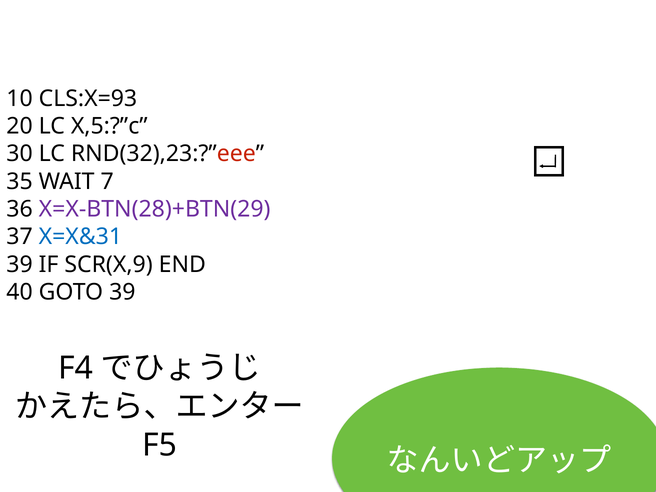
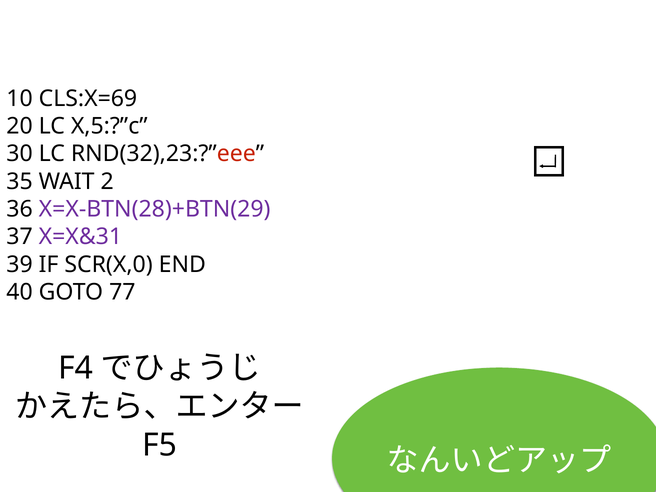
CLS:X=93: CLS:X=93 -> CLS:X=69 (88, 98)
7: 7 -> 2 (107, 182)
X=X&31 colour: blue -> purple (80, 237)
SCR(X,9: SCR(X,9 -> SCR(X,0 (109, 265)
GOTO 39: 39 -> 77 (122, 292)
